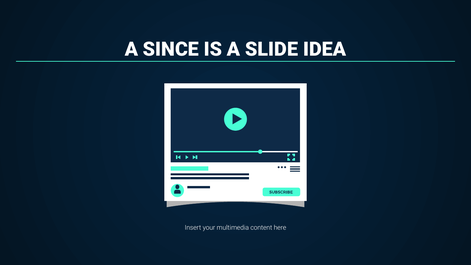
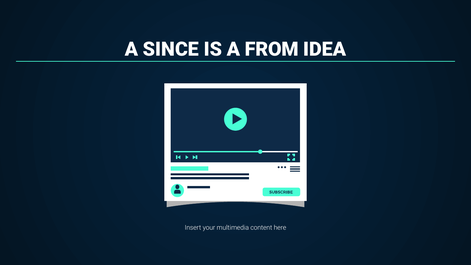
SLIDE: SLIDE -> FROM (272, 49)
